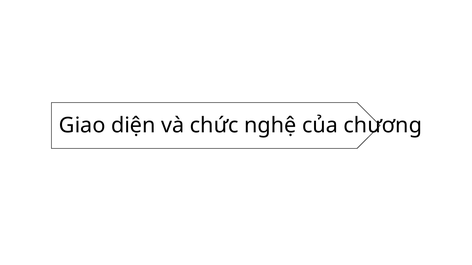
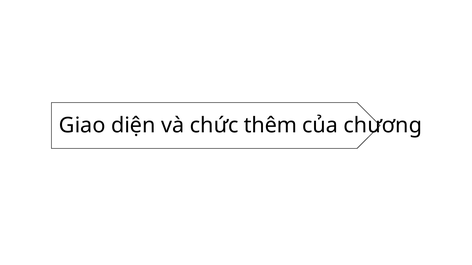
nghệ: nghệ -> thêm (270, 126)
